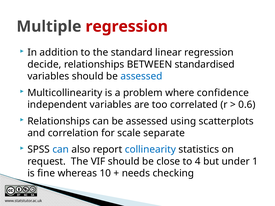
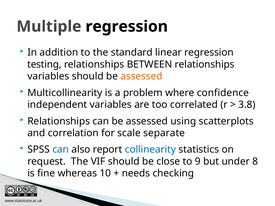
regression colour: red -> black (127, 27)
decide: decide -> testing (44, 64)
BETWEEN standardised: standardised -> relationships (205, 64)
assessed colour: blue -> orange (141, 76)
0.6: 0.6 -> 3.8 (247, 105)
4: 4 -> 9 (198, 162)
1: 1 -> 8 (255, 162)
